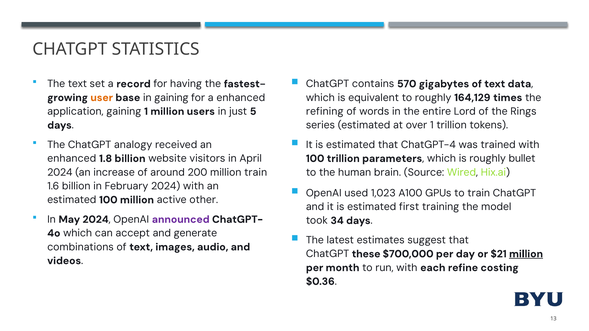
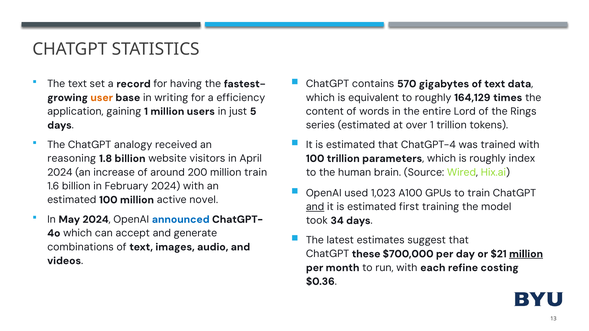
in gaining: gaining -> writing (171, 98)
a enhanced: enhanced -> efficiency (241, 98)
refining: refining -> content (325, 111)
bullet: bullet -> index (522, 159)
enhanced: enhanced -> reasoning (72, 159)
other: other -> novel (204, 200)
and underline: none -> present (315, 207)
announced colour: purple -> blue (181, 220)
